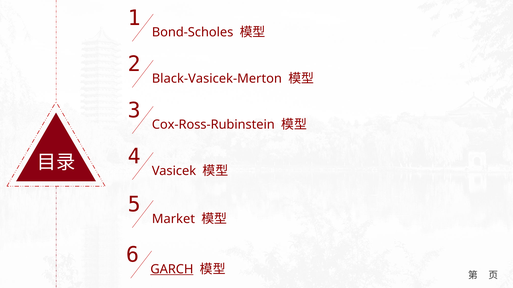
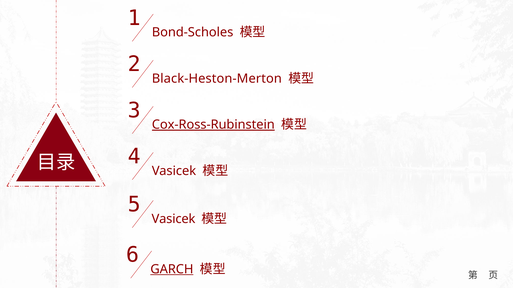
Black-Vasicek-Merton: Black-Vasicek-Merton -> Black-Heston-Merton (217, 79)
Cox-Ross-Rubinstein underline: none -> present (213, 125)
Market: Market -> Vasicek (174, 219)
